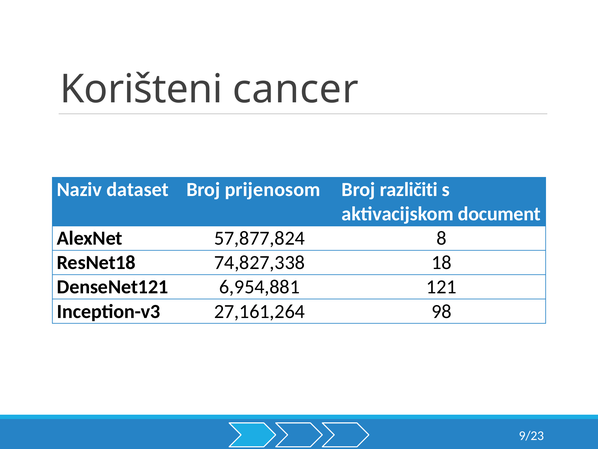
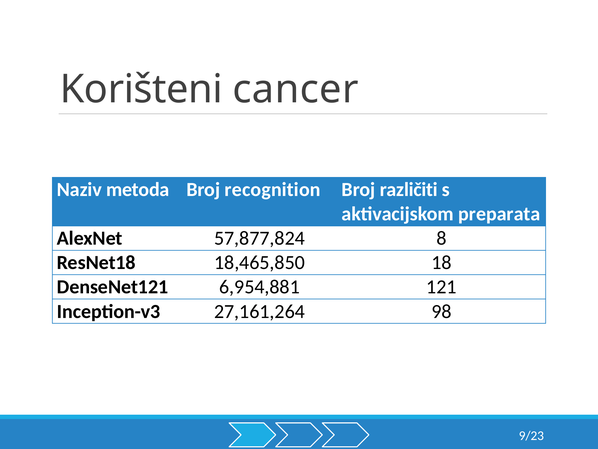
dataset: dataset -> metoda (138, 189)
prijenosom: prijenosom -> recognition (273, 189)
document: document -> preparata (499, 214)
74,827,338: 74,827,338 -> 18,465,850 (260, 262)
